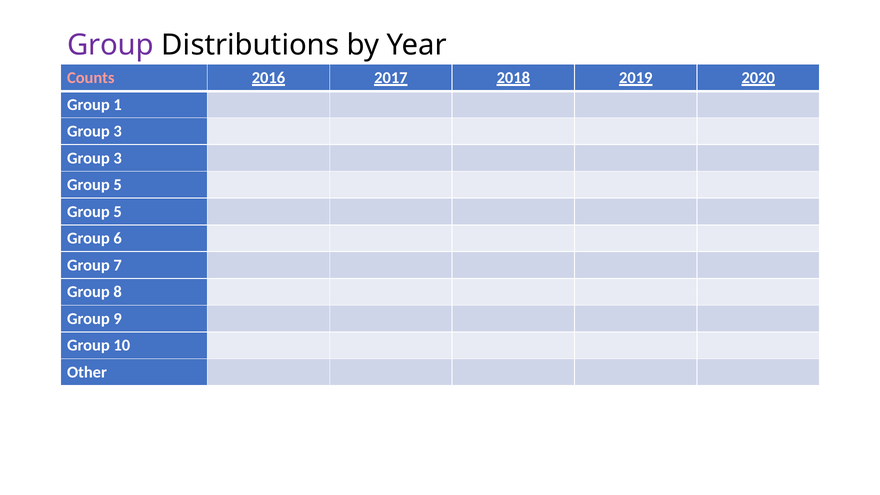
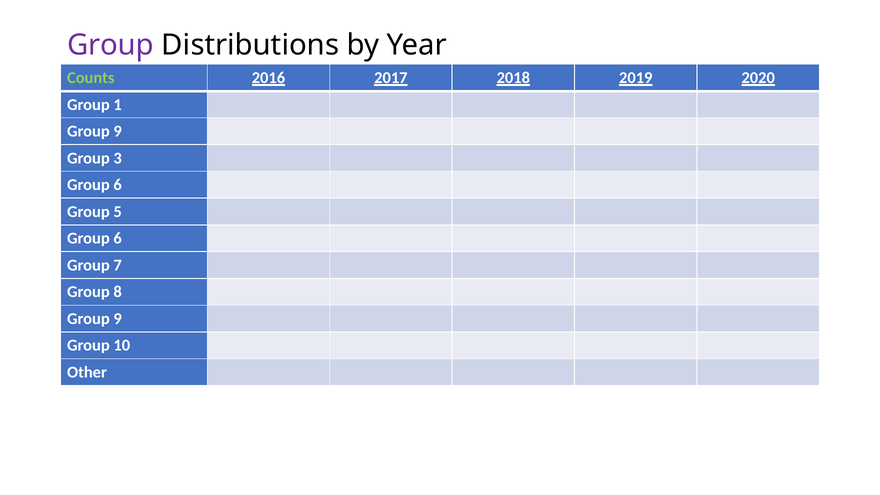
Counts colour: pink -> light green (91, 78)
3: 3 -> 9 (118, 131)
5: 5 -> 6 (118, 185)
